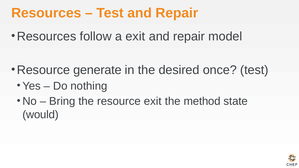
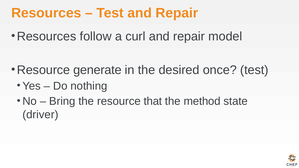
a exit: exit -> curl (135, 36)
resource exit: exit -> that (153, 101)
would: would -> driver (40, 115)
